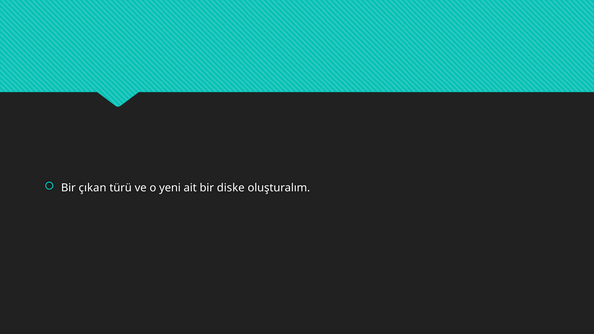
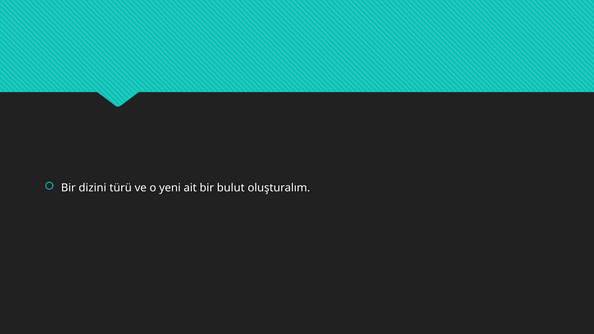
çıkan: çıkan -> dizini (93, 188)
diske: diske -> bulut (231, 188)
